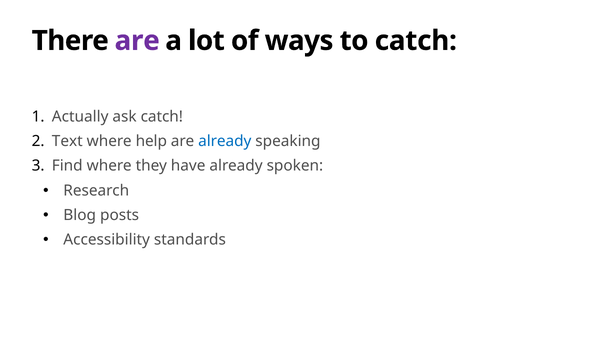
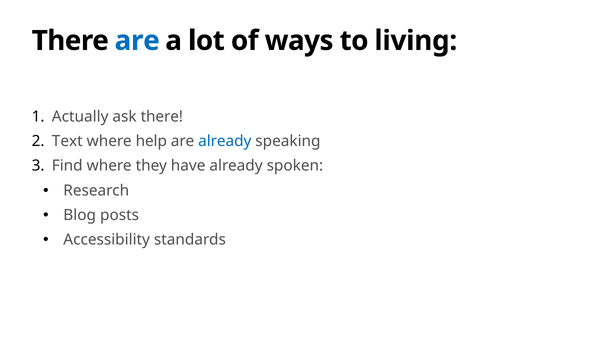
are colour: purple -> blue (137, 41)
to catch: catch -> living (416, 41)
ask catch: catch -> there (162, 117)
